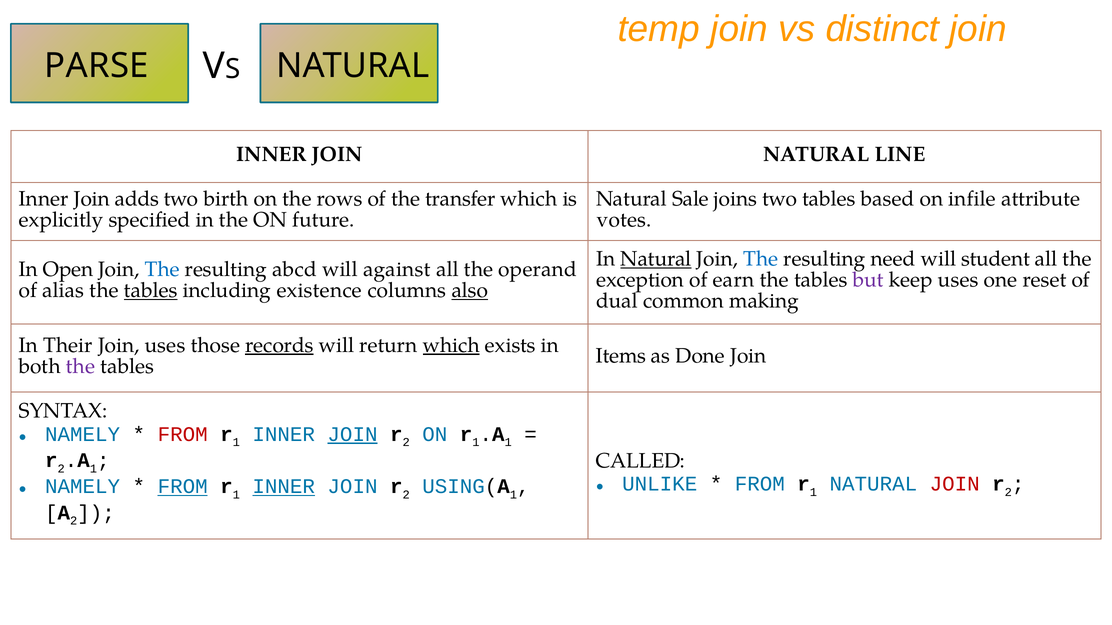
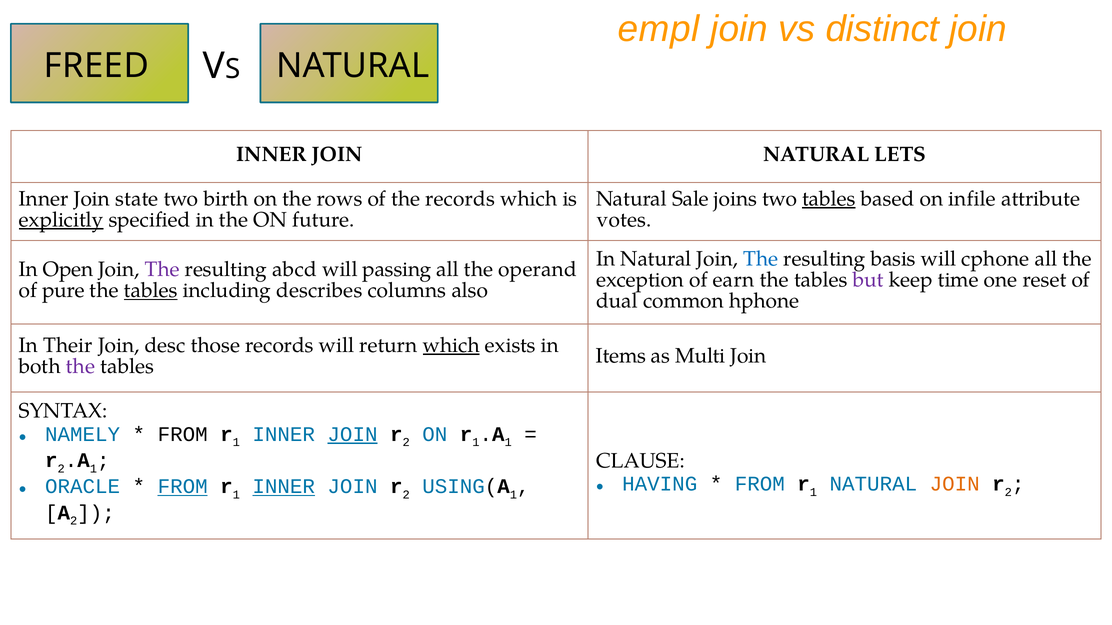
temp: temp -> empl (659, 29)
PARSE: PARSE -> FREED (96, 66)
LINE: LINE -> LETS (900, 155)
adds: adds -> state (137, 199)
the transfer: transfer -> records (460, 199)
tables underline: none -> present (829, 199)
explicitly underline: none -> present (61, 220)
Natural underline: present -> none (656, 259)
need: need -> basis (893, 259)
student: student -> cphone (995, 259)
The colour: blue -> purple (162, 270)
against: against -> passing (397, 270)
keep uses: uses -> time (958, 280)
alias: alias -> pure (63, 291)
existence: existence -> describes (319, 291)
also underline: present -> none (470, 291)
making: making -> hphone (764, 301)
Join uses: uses -> desc (165, 346)
records underline: present -> none (279, 346)
Done: Done -> Multi (700, 356)
FROM colour: red -> black (183, 435)
CALLED: CALLED -> CLAUSE (640, 461)
UNLIKE: UNLIKE -> HAVING (660, 484)
JOIN colour: red -> orange (955, 484)
NAMELY: NAMELY -> ORACLE (83, 487)
